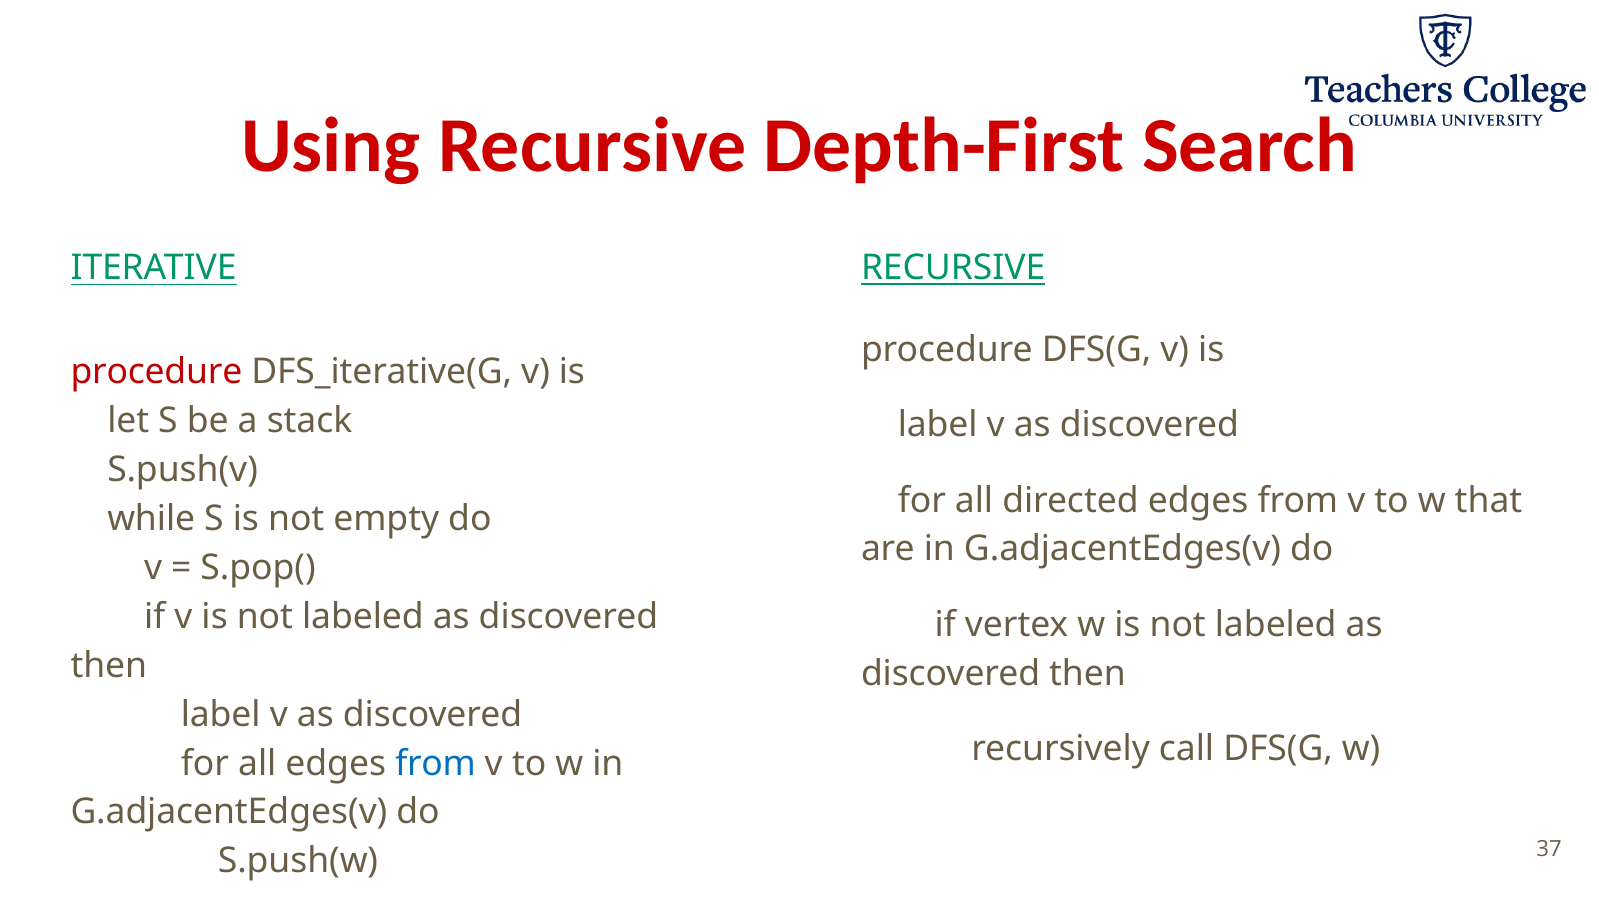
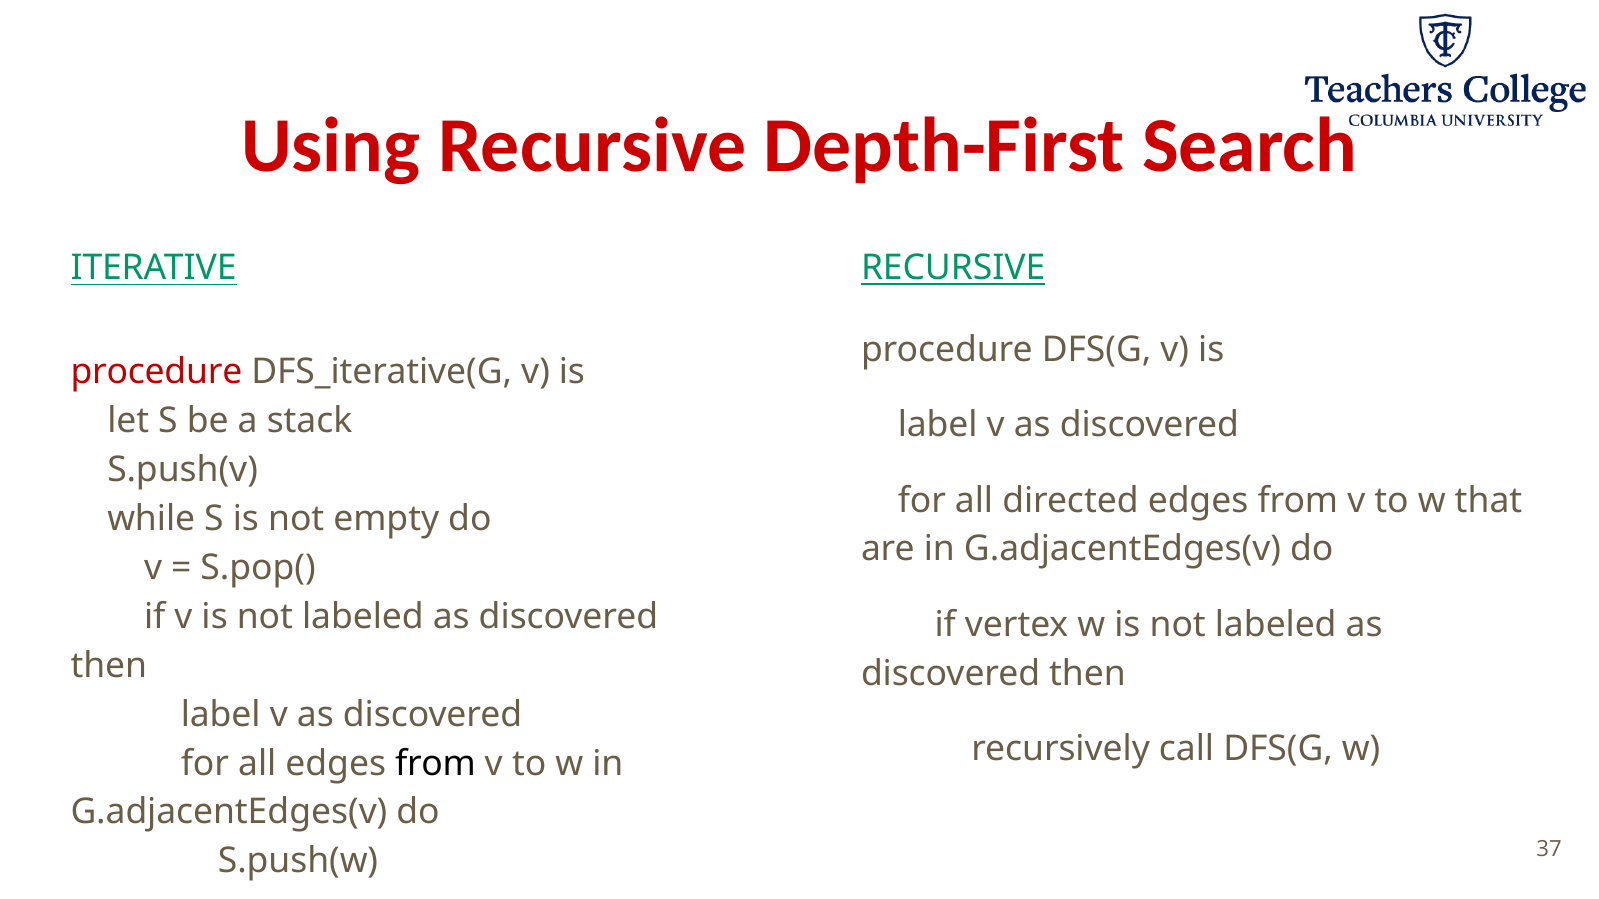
from colour: blue -> black (435, 764)
